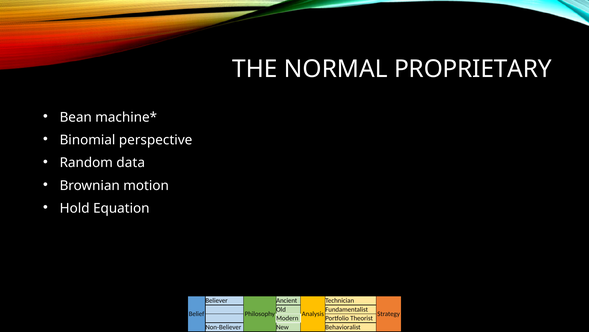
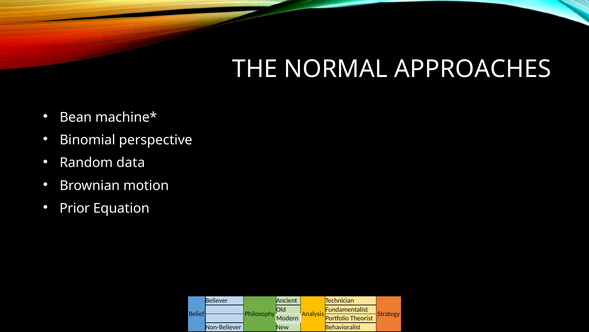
PROPRIETARY: PROPRIETARY -> APPROACHES (473, 69)
Hold: Hold -> Prior (75, 208)
